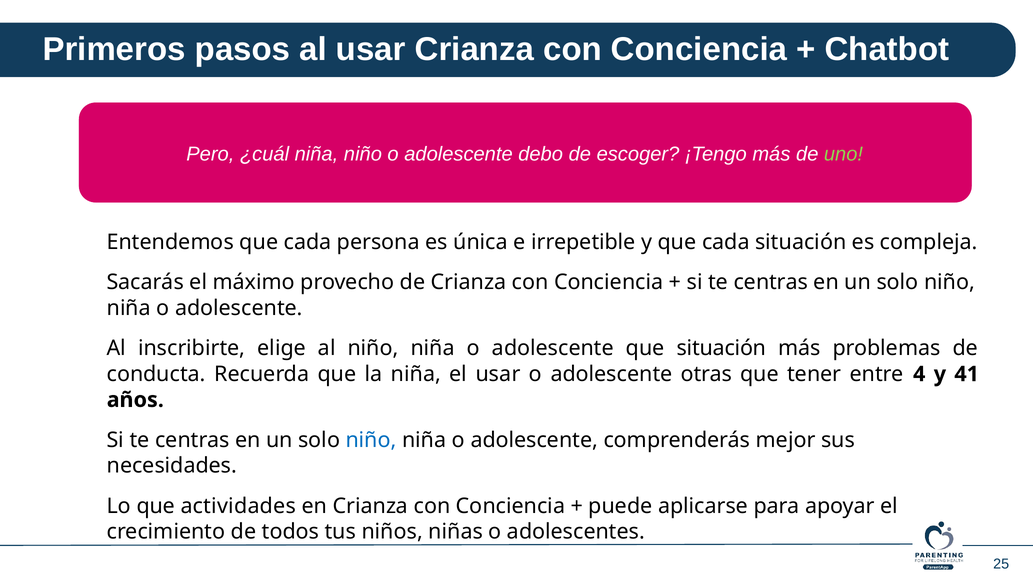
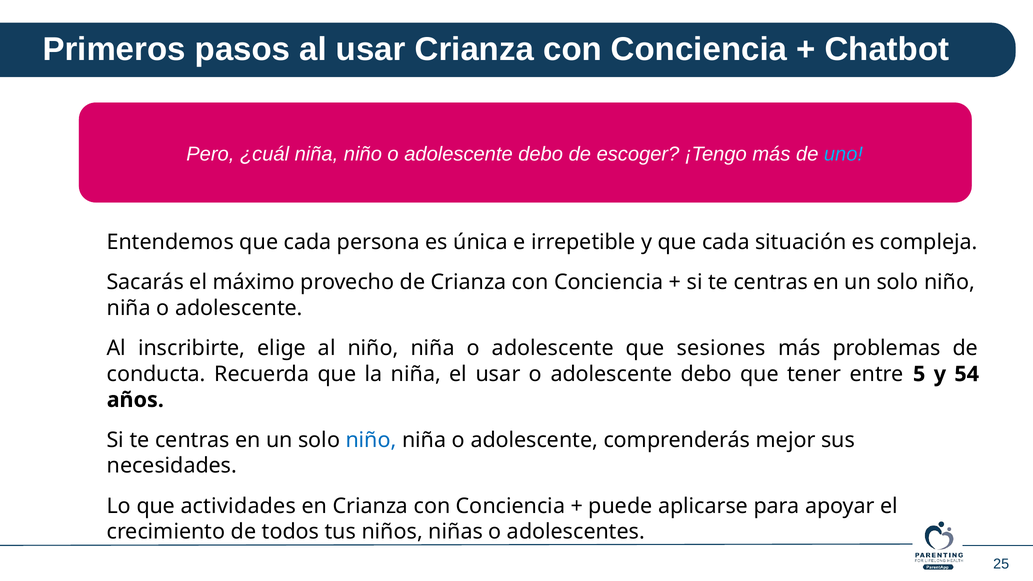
uno colour: light green -> light blue (843, 154)
que situación: situación -> sesiones (721, 348)
otras: otras -> debo (706, 374)
4: 4 -> 5 (919, 374)
41: 41 -> 54 (967, 374)
